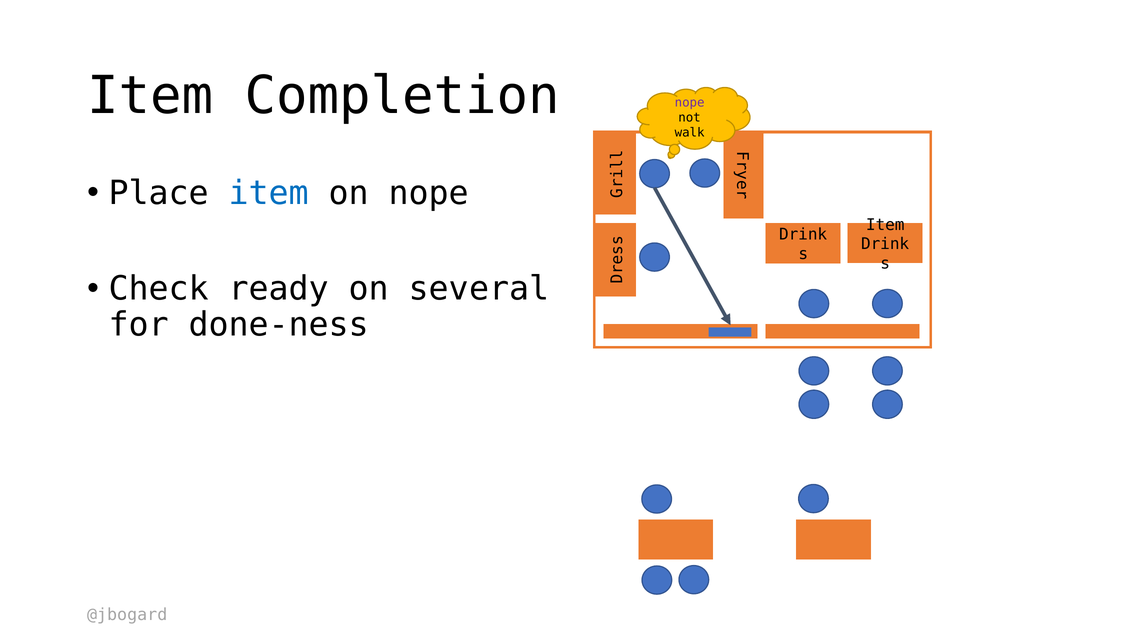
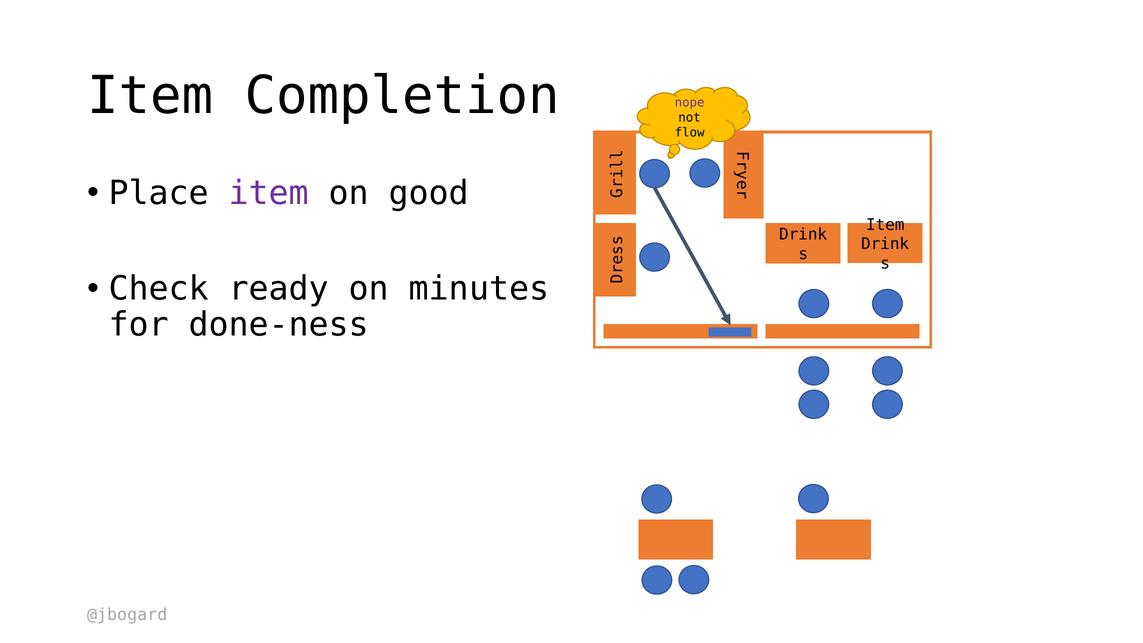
walk: walk -> flow (690, 133)
item colour: blue -> purple (269, 193)
on nope: nope -> good (429, 193)
several: several -> minutes (479, 289)
